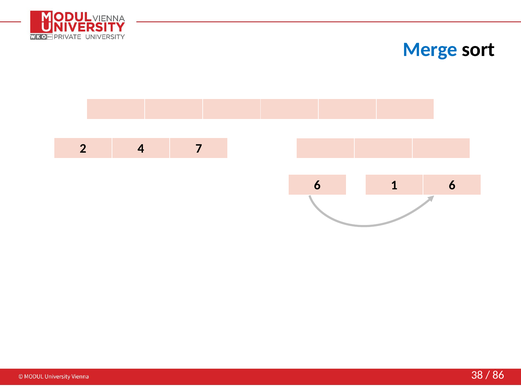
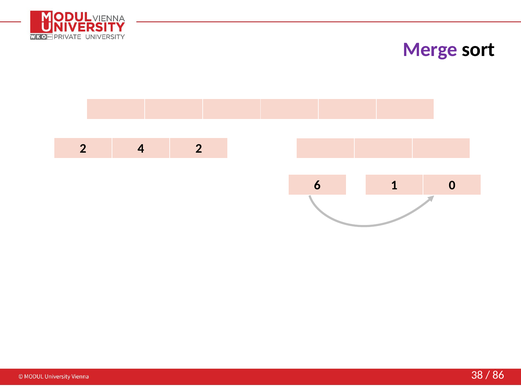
Merge colour: blue -> purple (430, 50)
4 7: 7 -> 2 (199, 148)
1 6: 6 -> 0 (452, 185)
